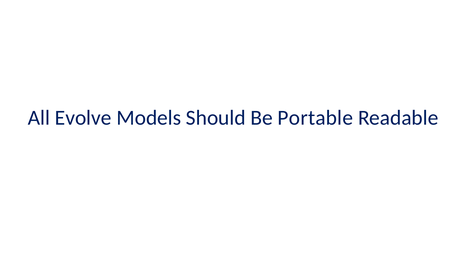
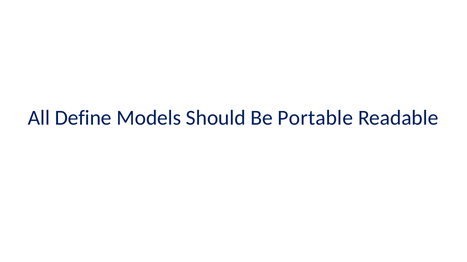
Evolve: Evolve -> Define (83, 118)
